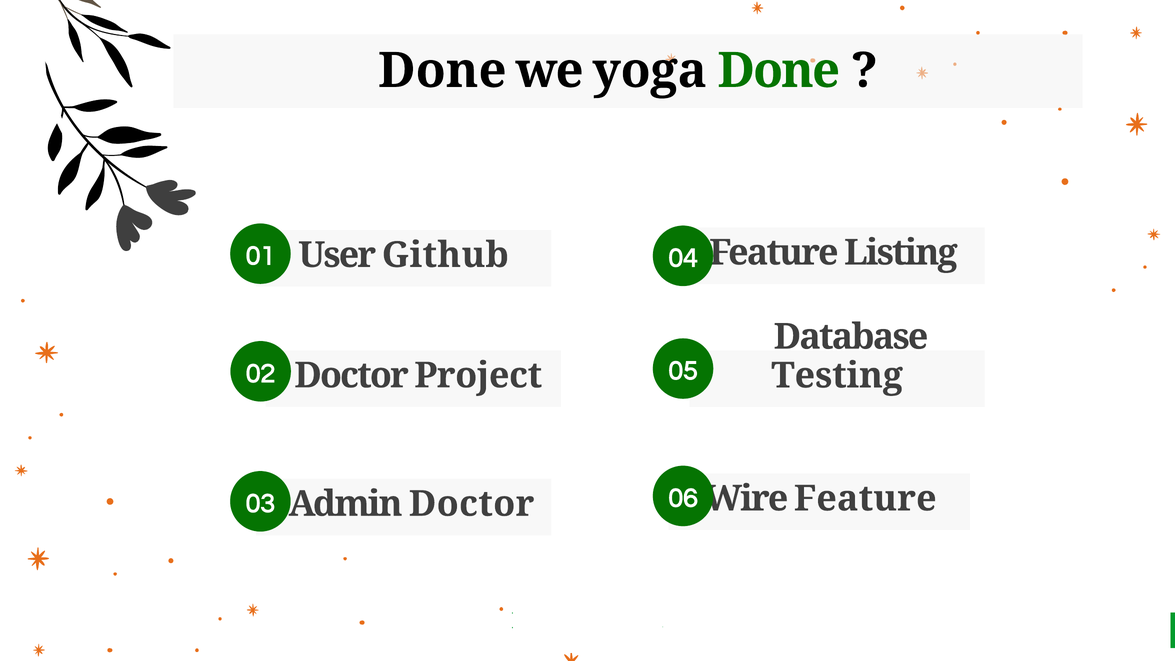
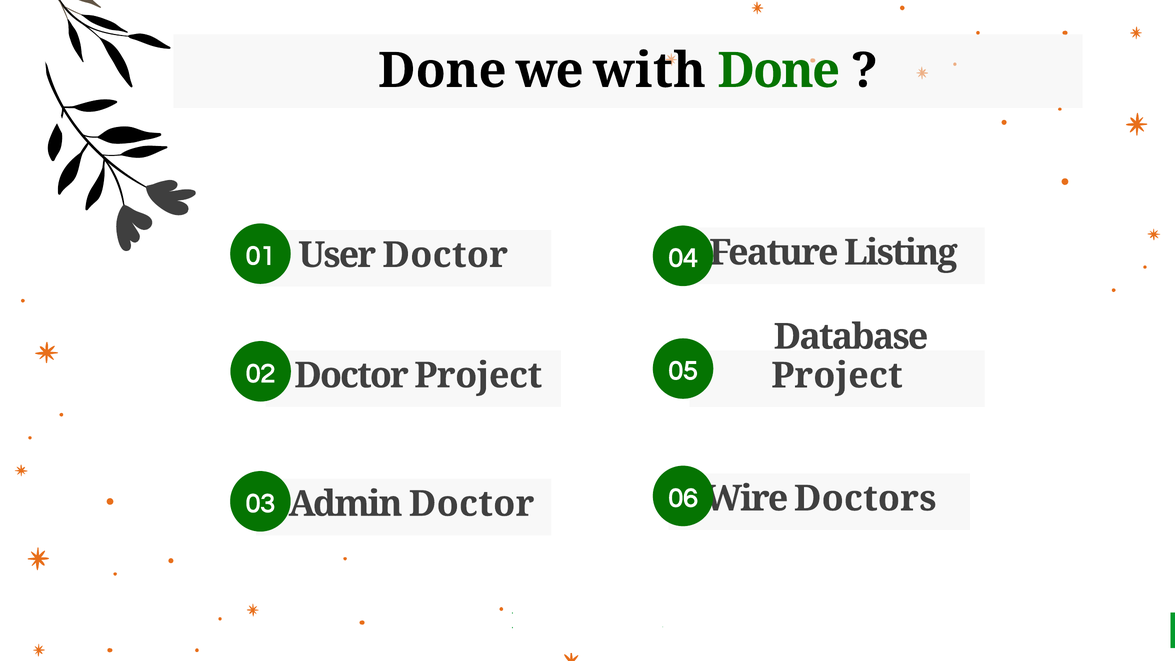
yoga: yoga -> with (649, 71)
User Github: Github -> Doctor (445, 255)
Testing: Testing -> Project (837, 376)
Feature: Feature -> Doctors (865, 499)
